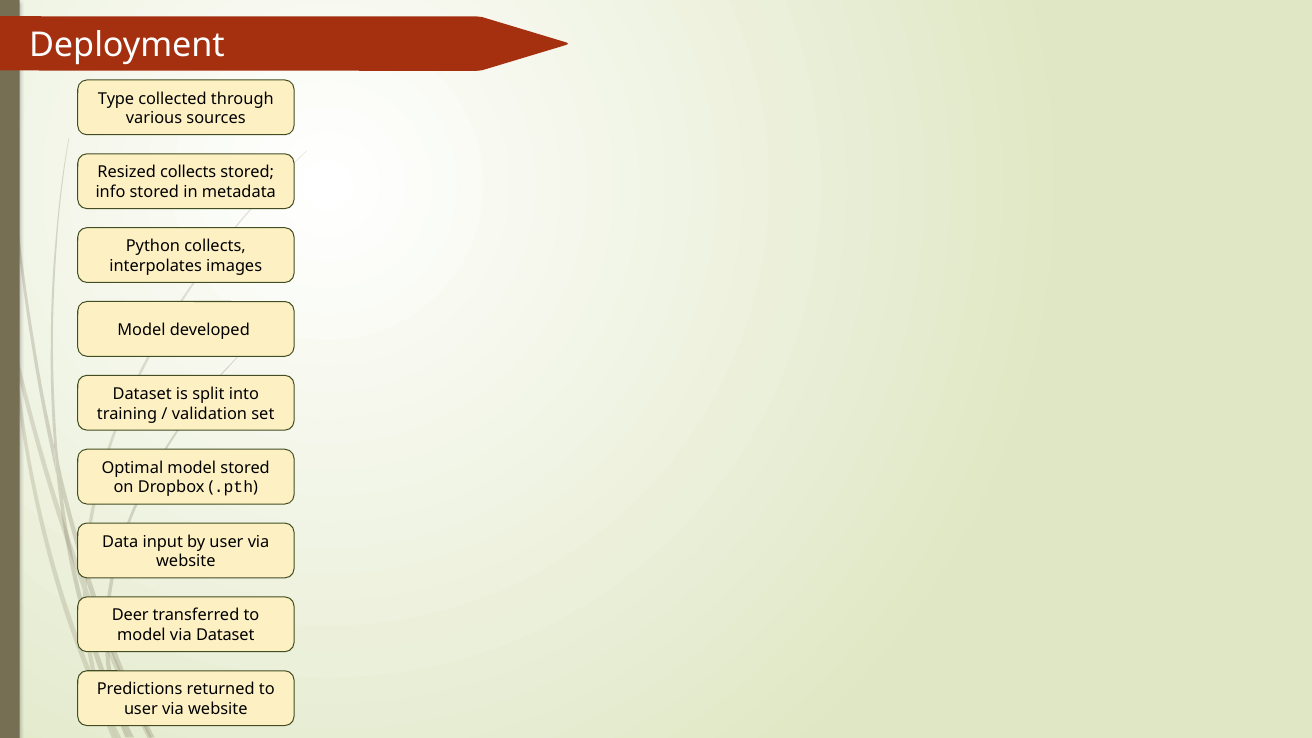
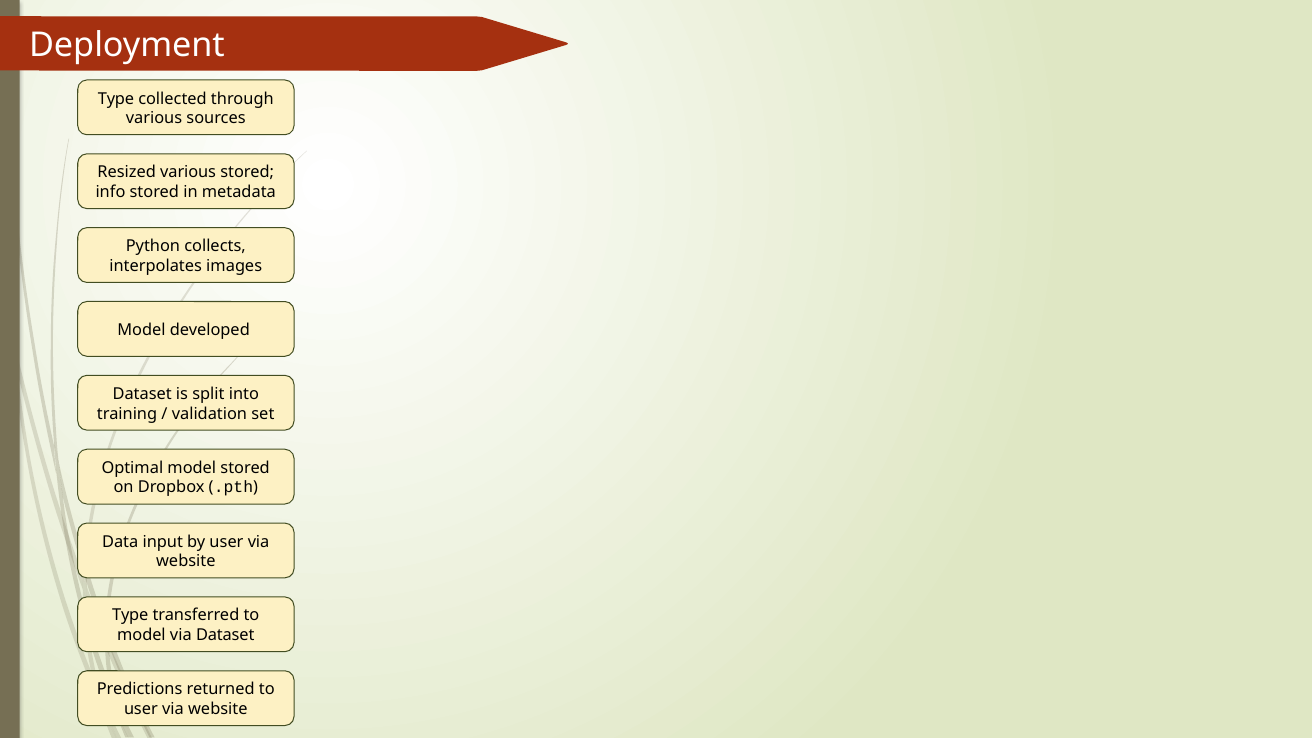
Resized collects: collects -> various (188, 172)
Deer: Deer -> Type (130, 616)
